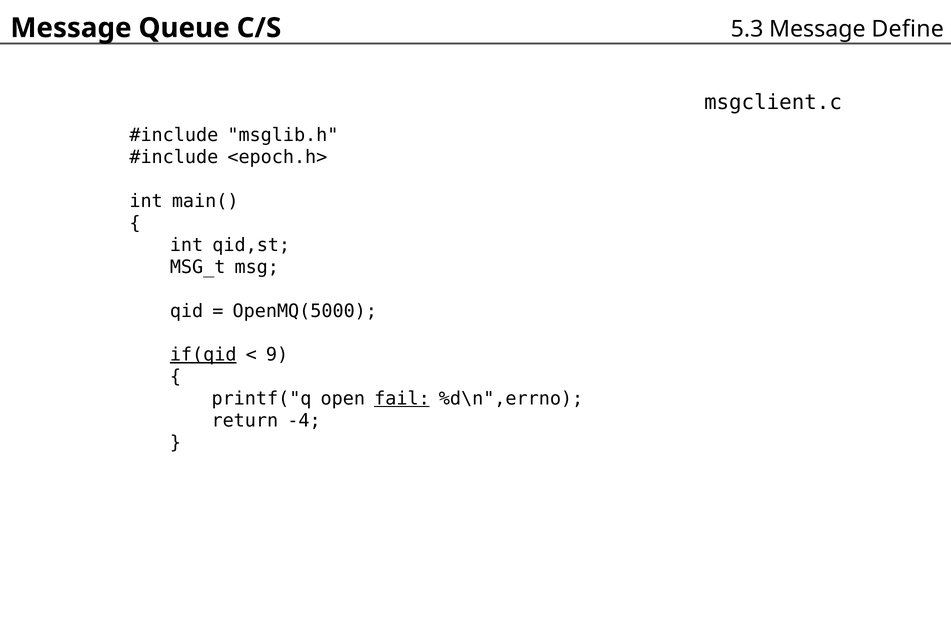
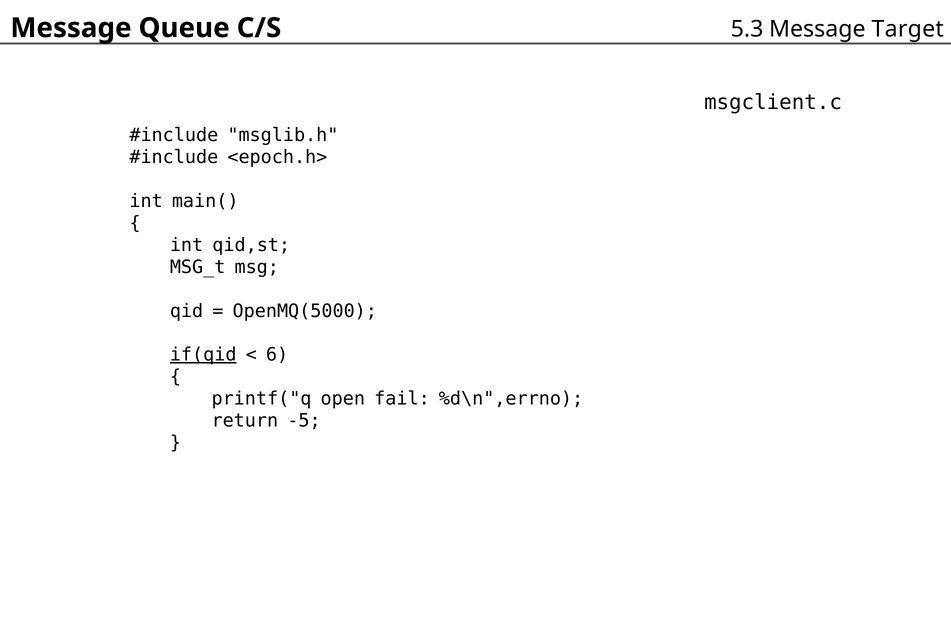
Define: Define -> Target (908, 29)
9: 9 -> 6 (277, 355)
fail underline: present -> none (402, 399)
-4: -4 -> -5 (304, 421)
